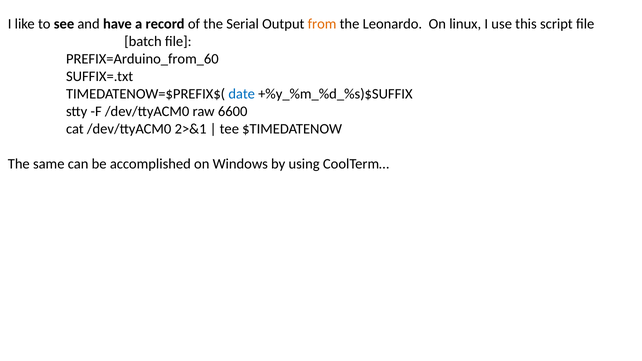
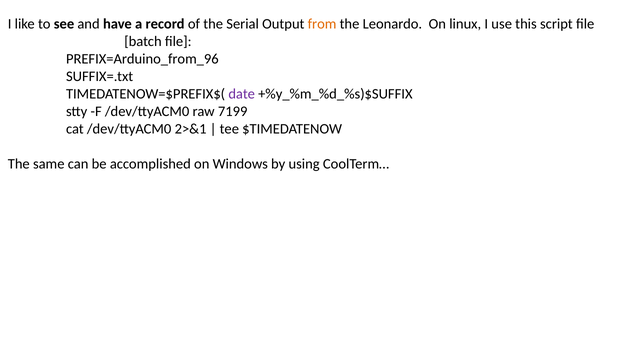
PREFIX=Arduino_from_60: PREFIX=Arduino_from_60 -> PREFIX=Arduino_from_96 (142, 59)
date colour: blue -> purple (242, 94)
6600: 6600 -> 7199 (233, 112)
